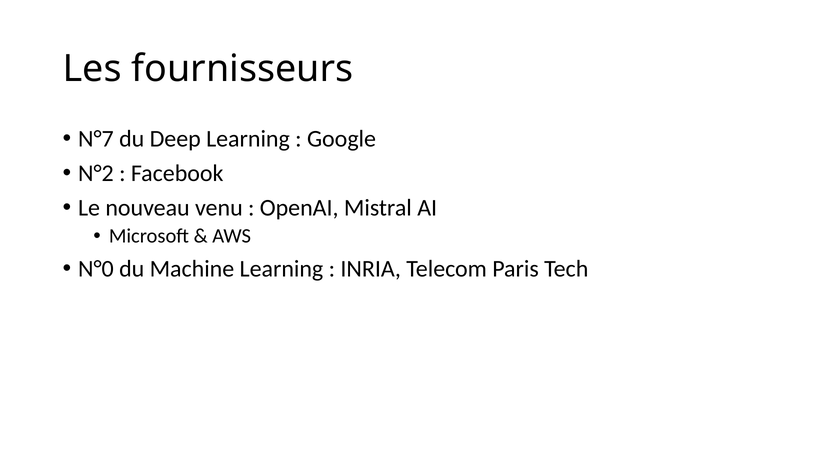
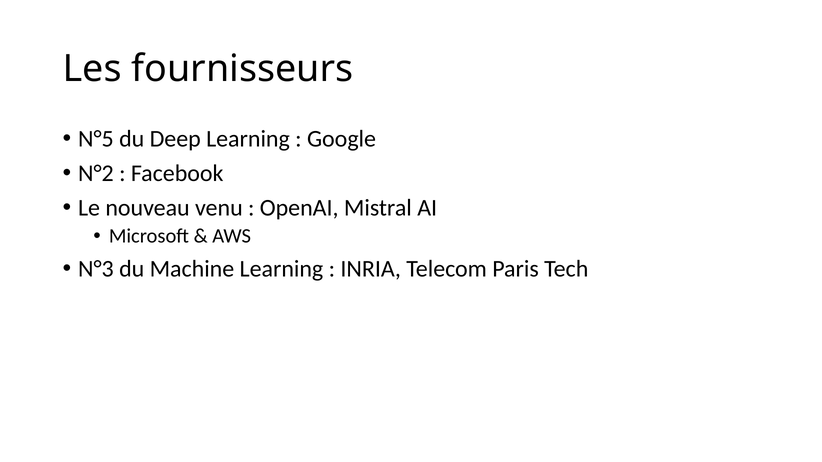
N°7: N°7 -> N°5 (96, 139)
N°0: N°0 -> N°3 (96, 269)
